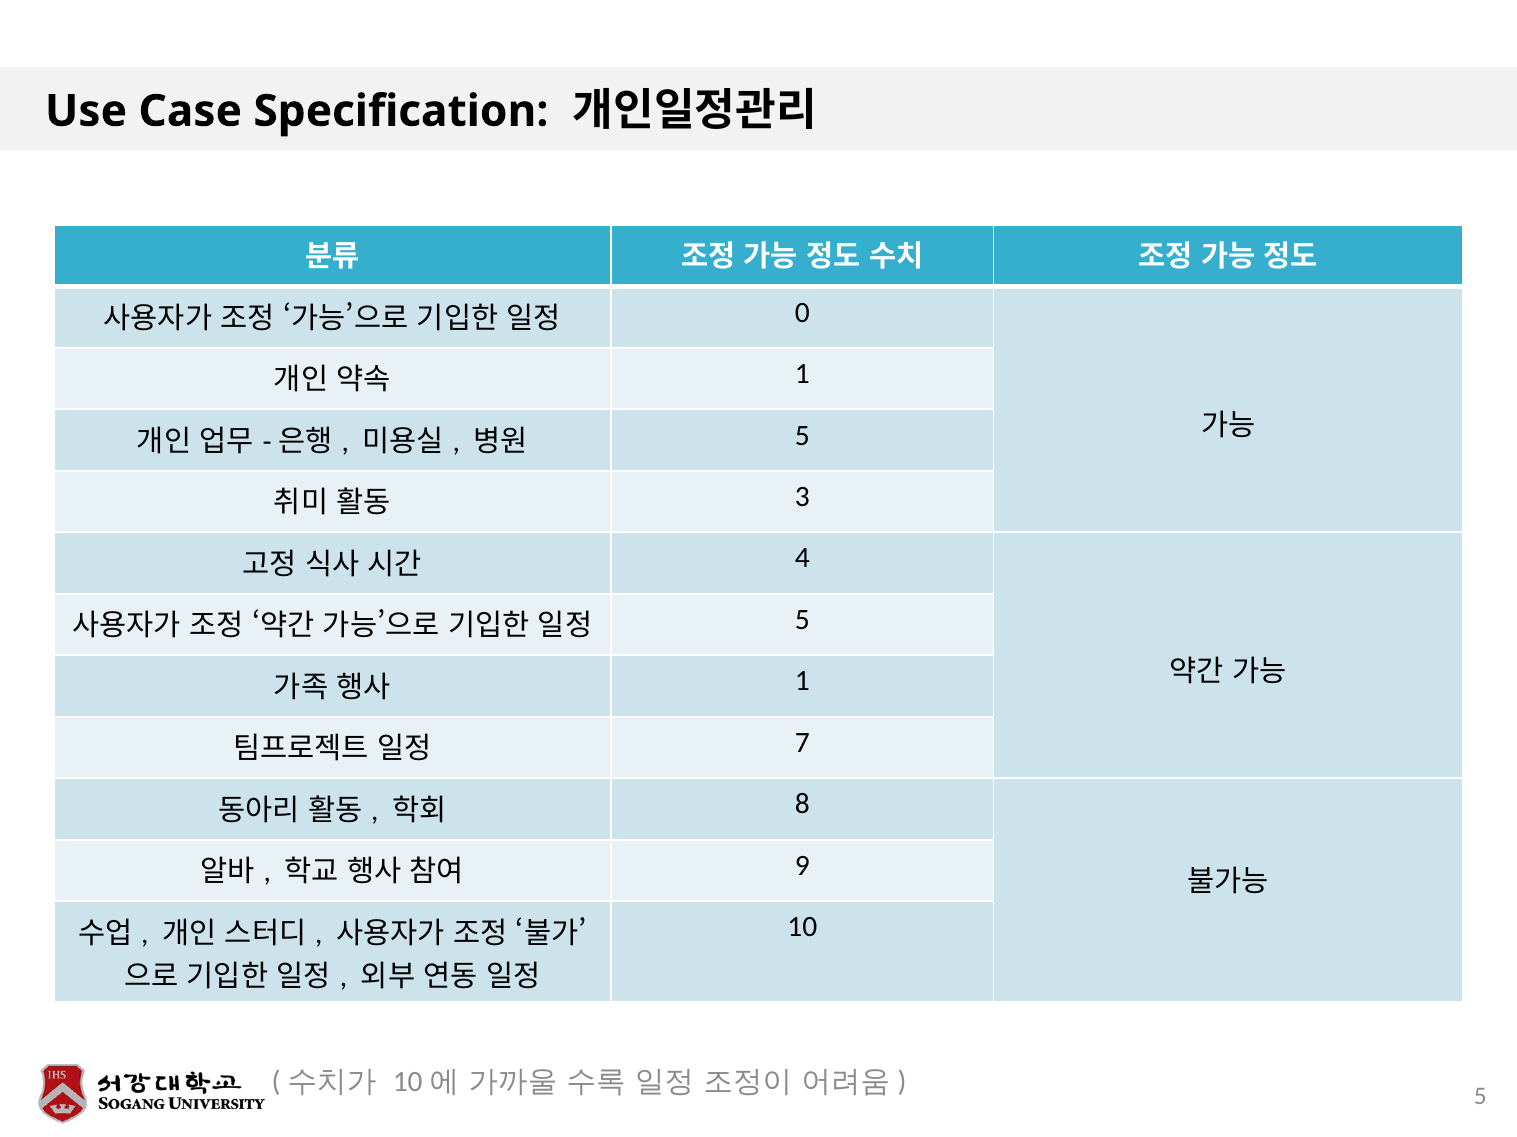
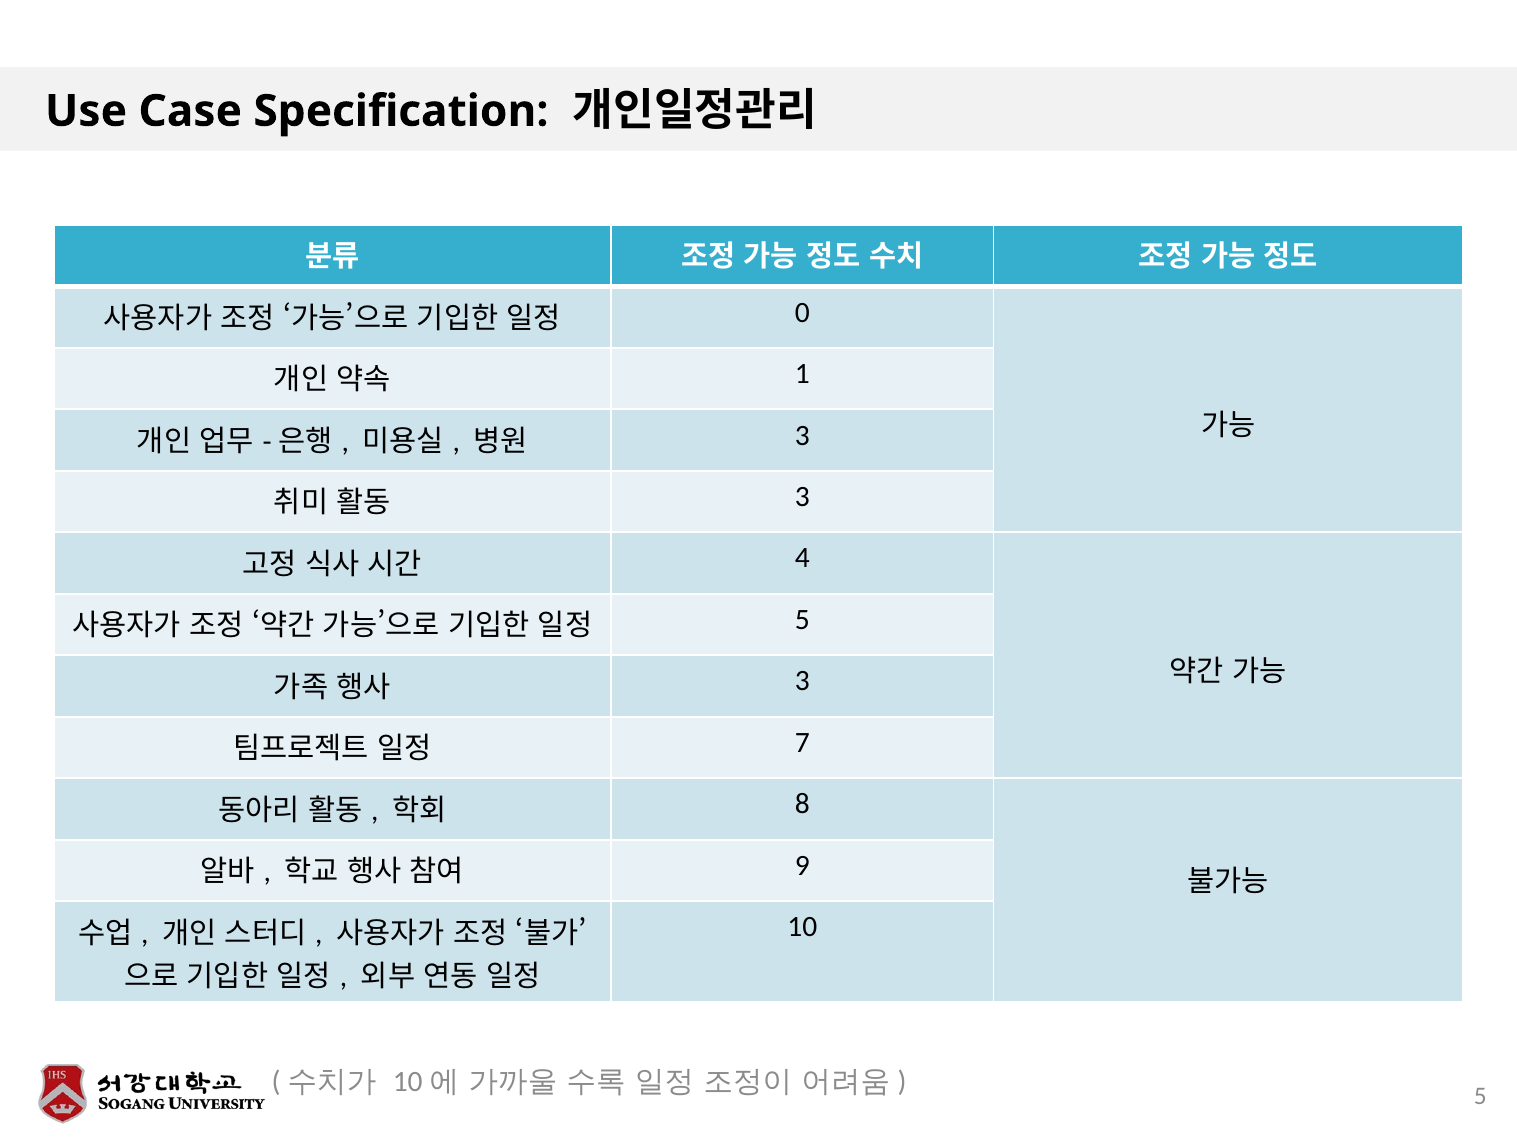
5: 5 -> 3 (802, 436)
1: 1 -> 3 (802, 682)
